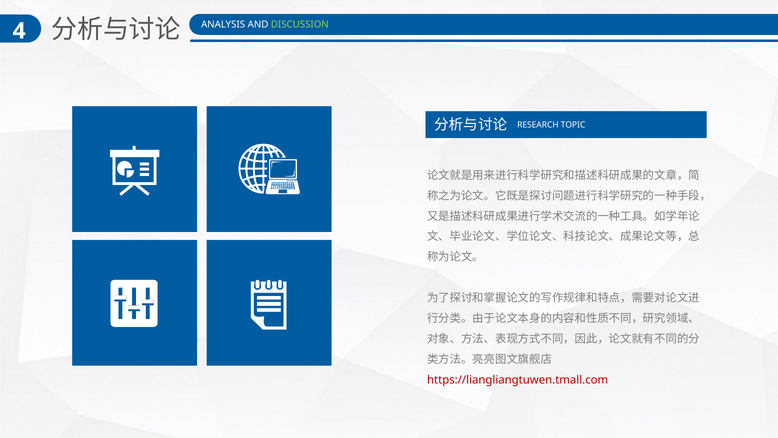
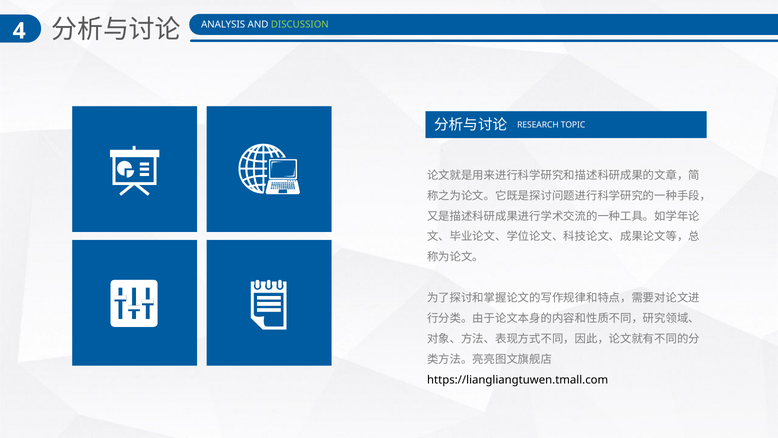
https://liangliangtuwen.tmall.com colour: red -> black (518, 380)
